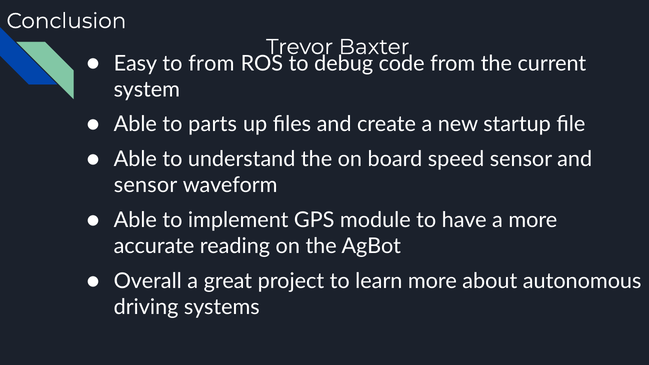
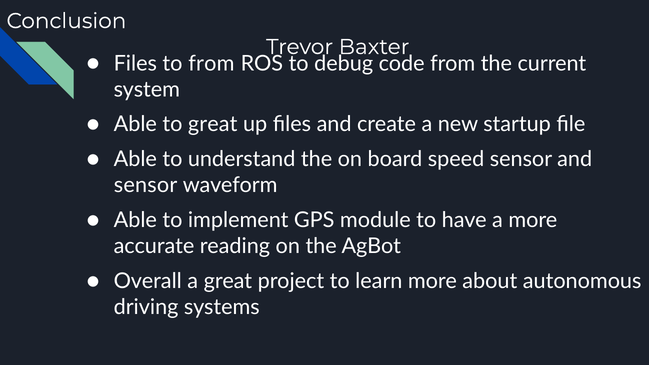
Easy: Easy -> Files (135, 63)
to parts: parts -> great (213, 124)
